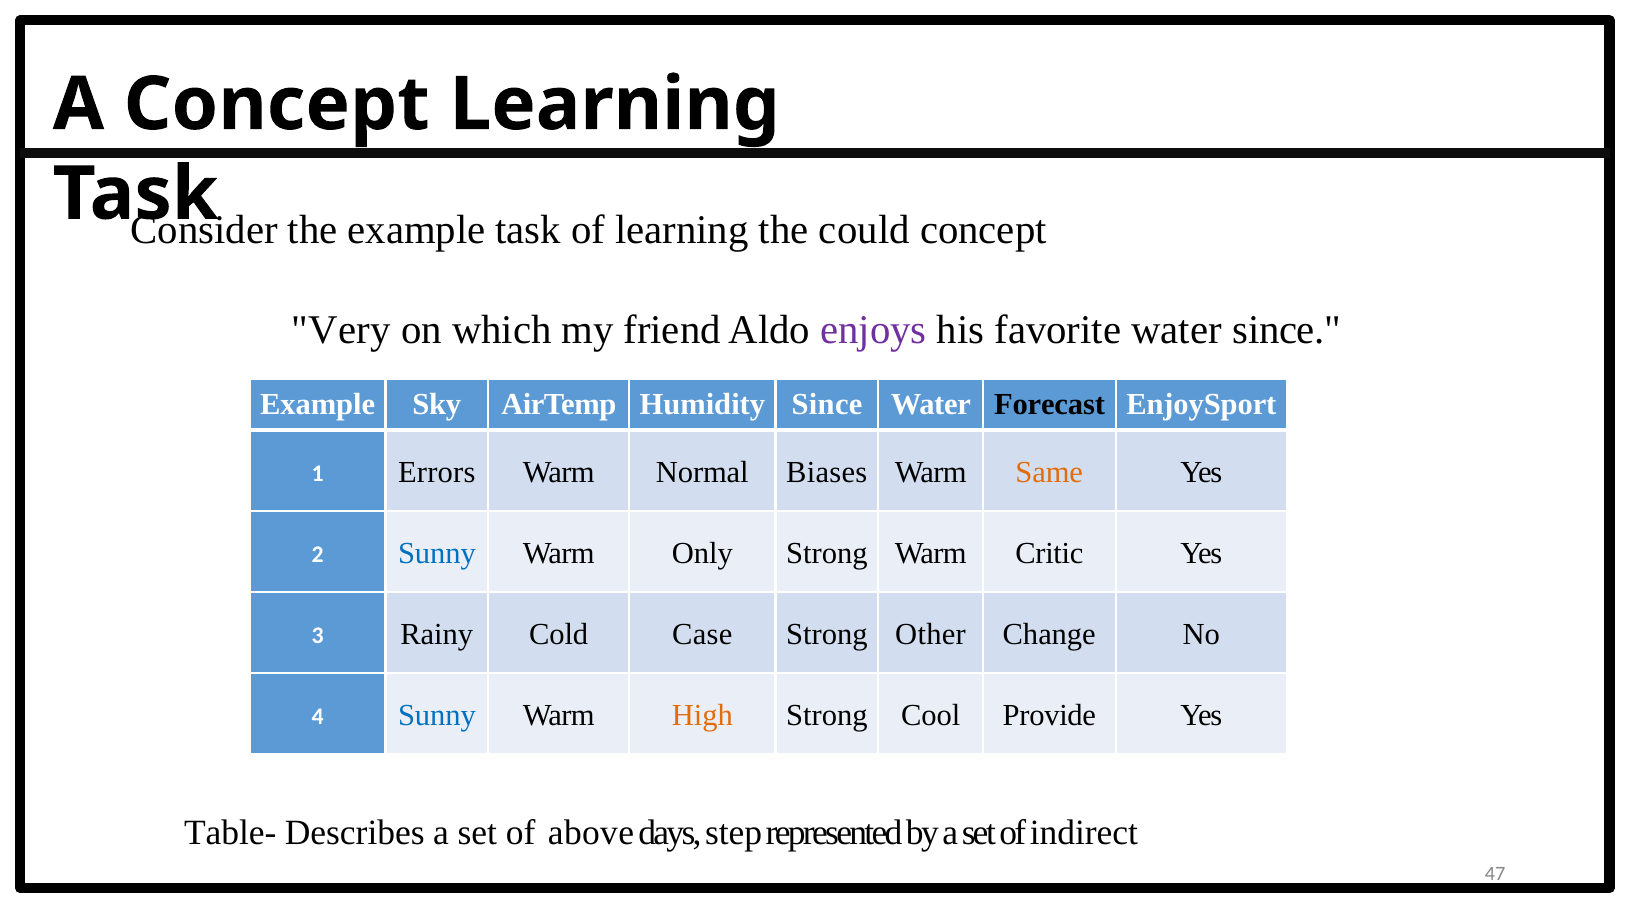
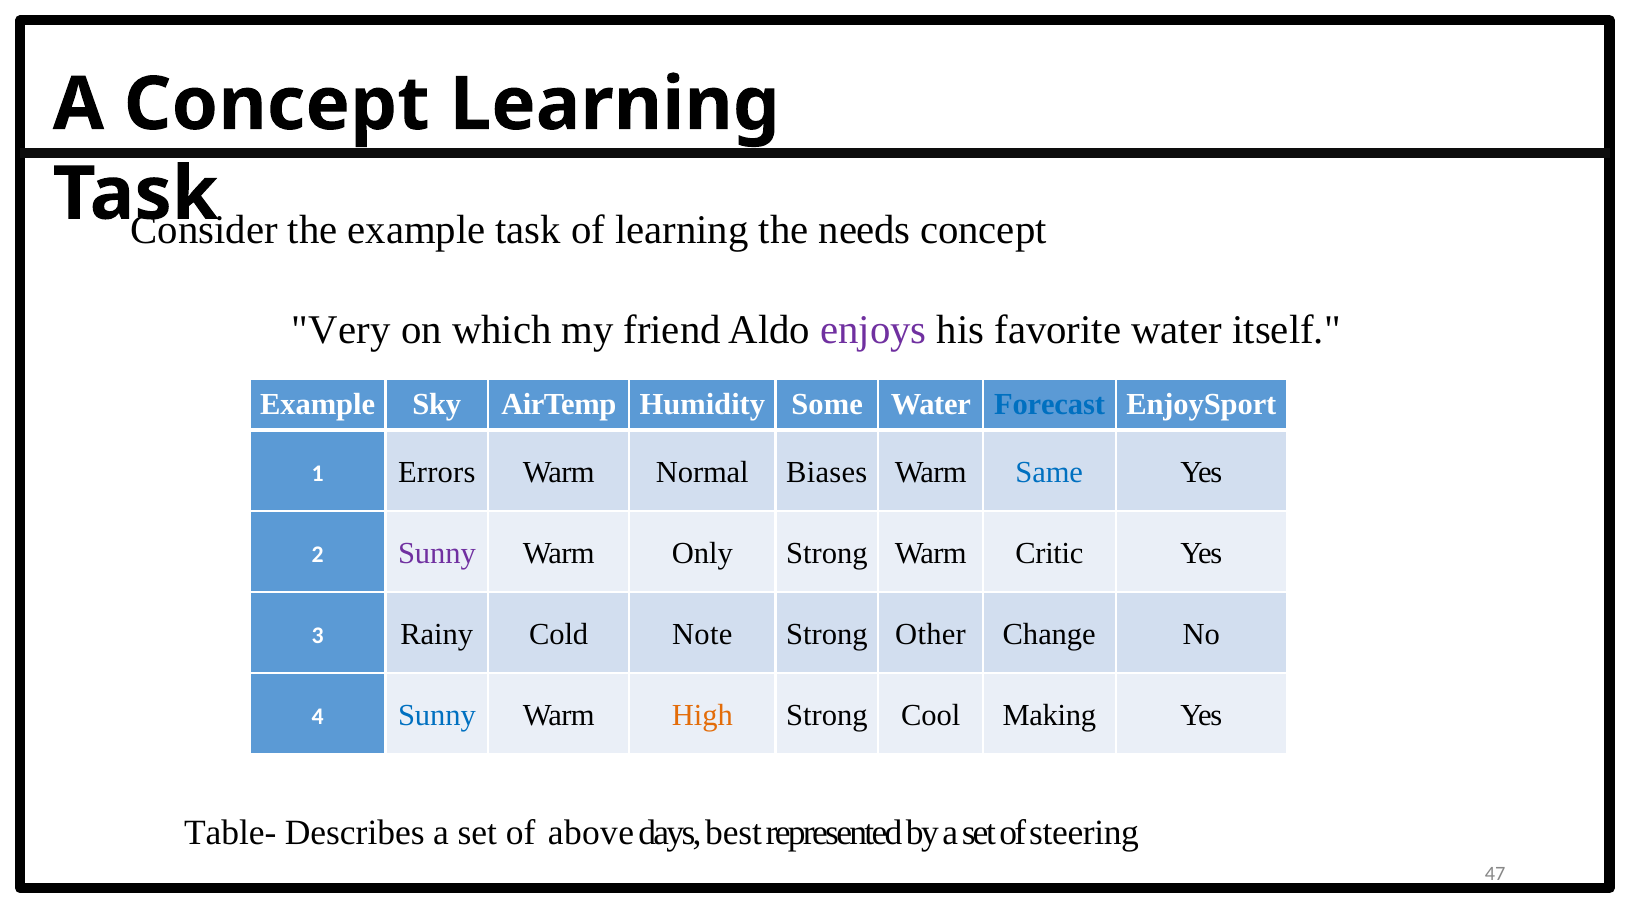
could: could -> needs (865, 230)
water since: since -> itself (1287, 330)
Humidity Since: Since -> Some (827, 404)
Forecast colour: black -> blue (1049, 404)
Same colour: orange -> blue (1049, 472)
Sunny colour: blue -> purple (437, 553)
Case: Case -> Note (702, 634)
Provide: Provide -> Making (1049, 715)
step: step -> best (734, 833)
indirect: indirect -> steering (1084, 833)
